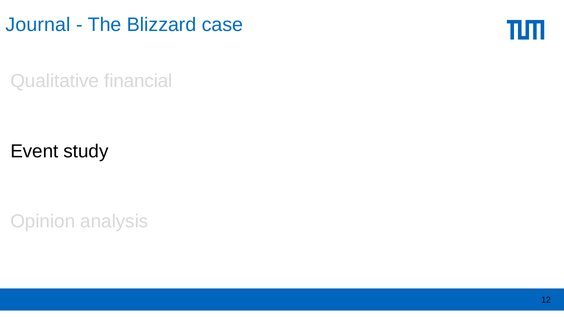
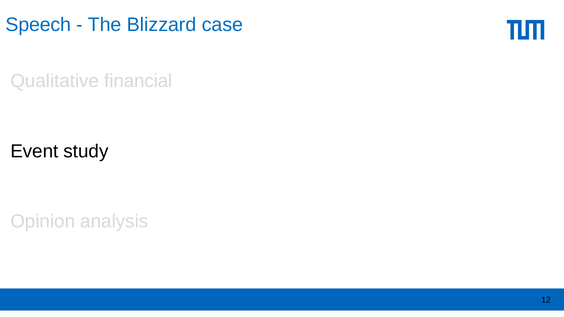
Journal: Journal -> Speech (38, 25)
